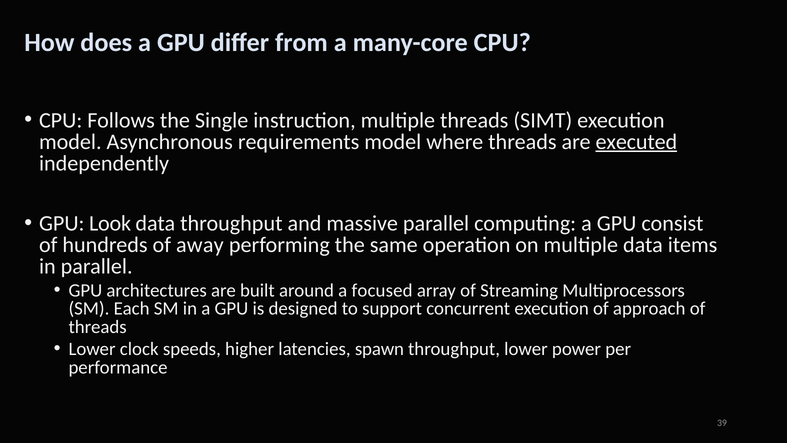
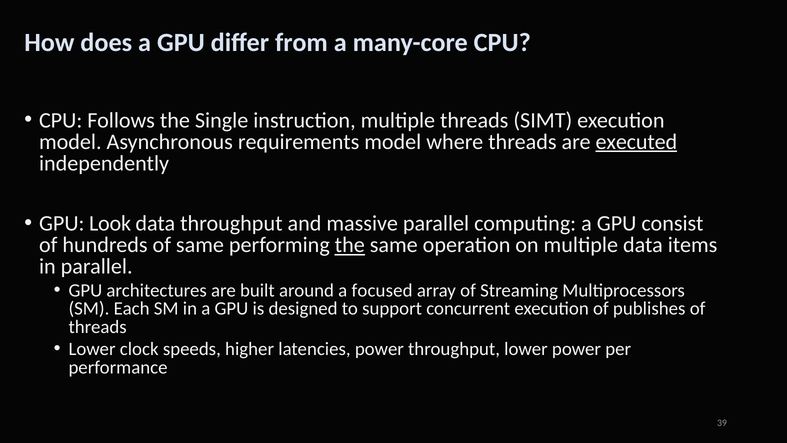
of away: away -> same (200, 245)
the underline: none -> present (350, 245)
approach: approach -> publishes (649, 309)
latencies spawn: spawn -> power (379, 349)
